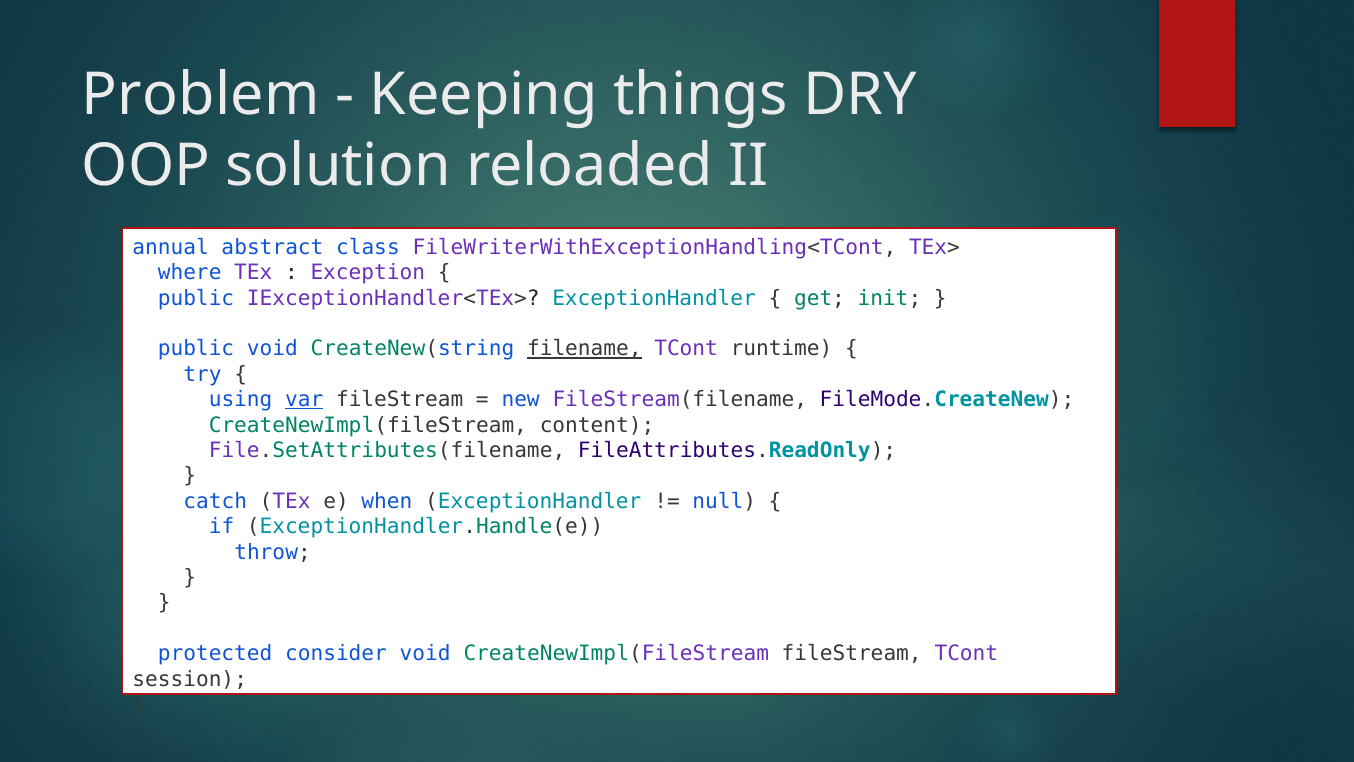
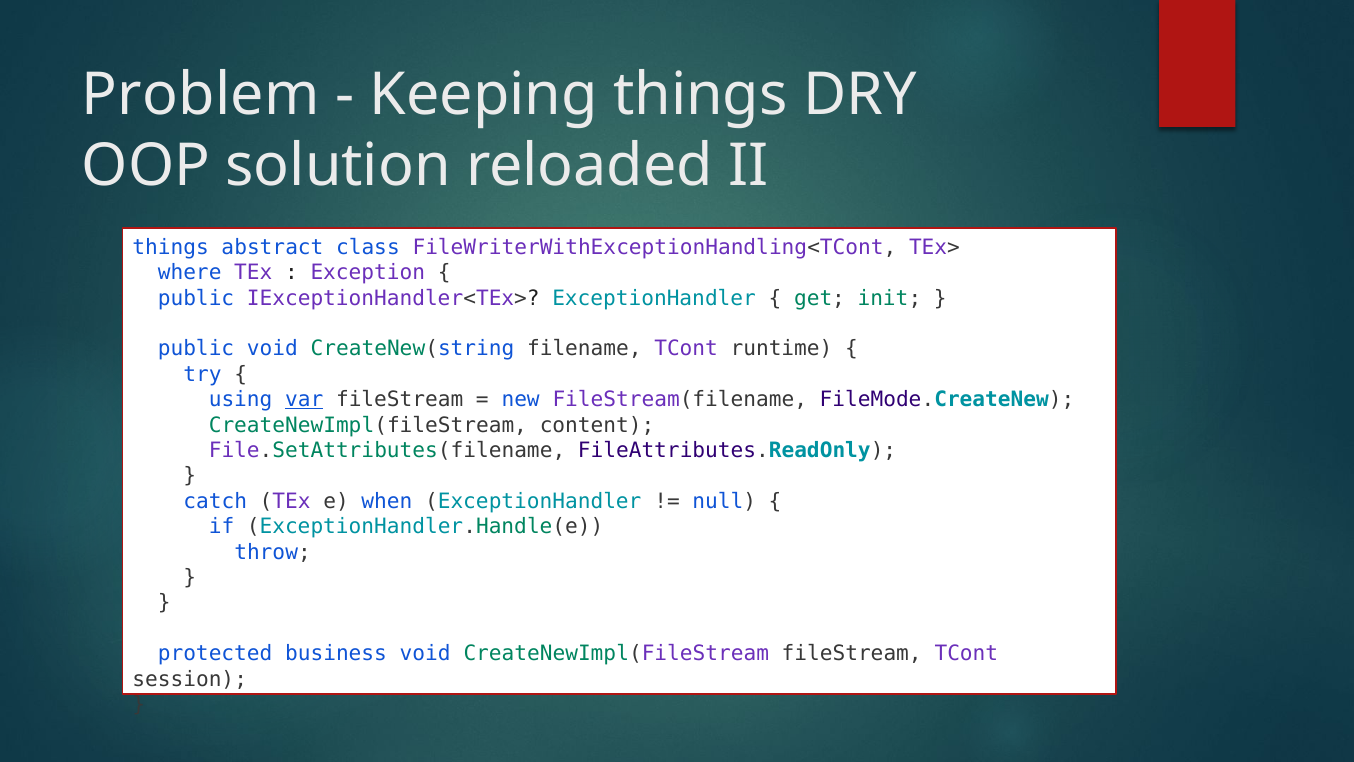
annual: annual -> things (171, 247)
filename underline: present -> none (584, 349)
consider: consider -> business (336, 653)
